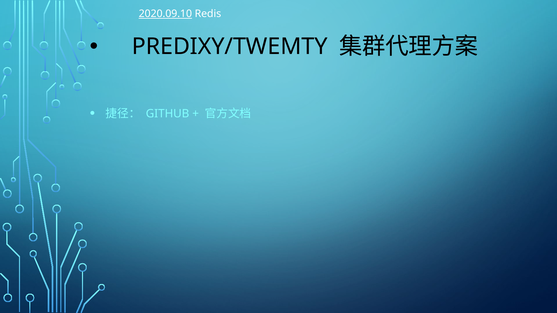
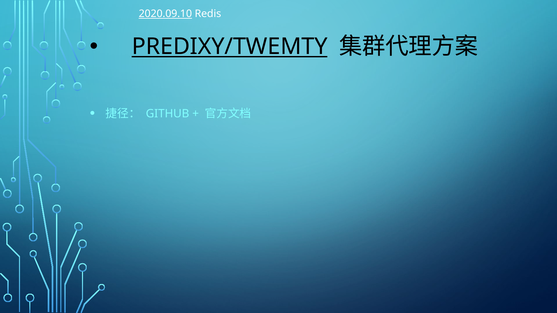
PREDIXY/TWEMTY underline: none -> present (230, 47)
